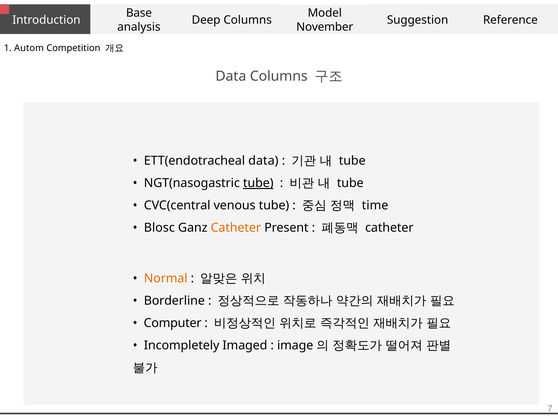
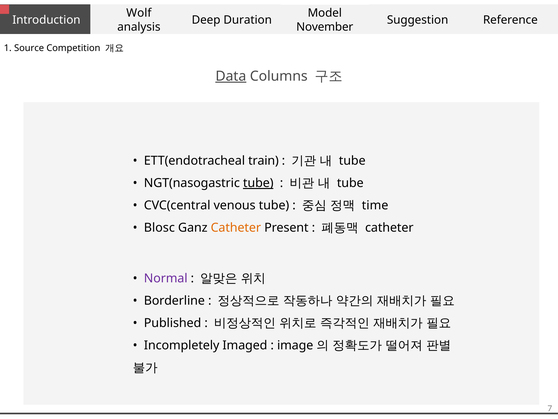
Base: Base -> Wolf (139, 13)
Deep Columns: Columns -> Duration (248, 20)
Autom: Autom -> Source (29, 48)
Data underline: none -> present (231, 76)
ETT(endotracheal data: data -> train (263, 161)
Normal colour: orange -> purple (166, 278)
Computer: Computer -> Published (173, 323)
